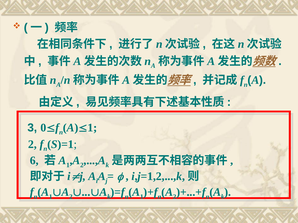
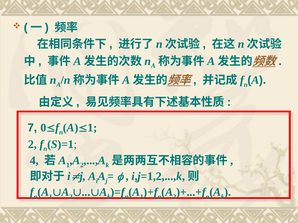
3: 3 -> 7 (32, 128)
6: 6 -> 4 (34, 161)
